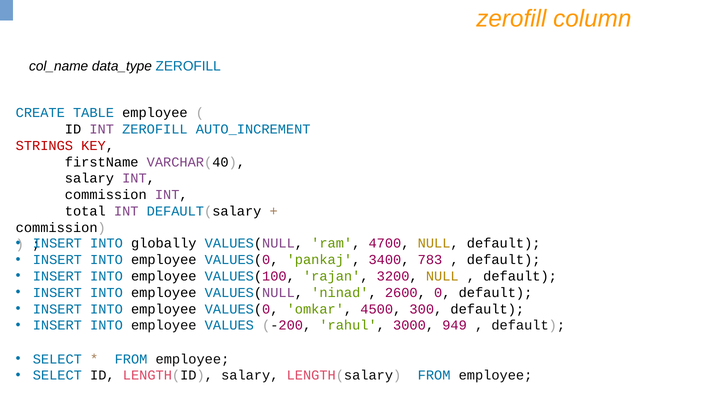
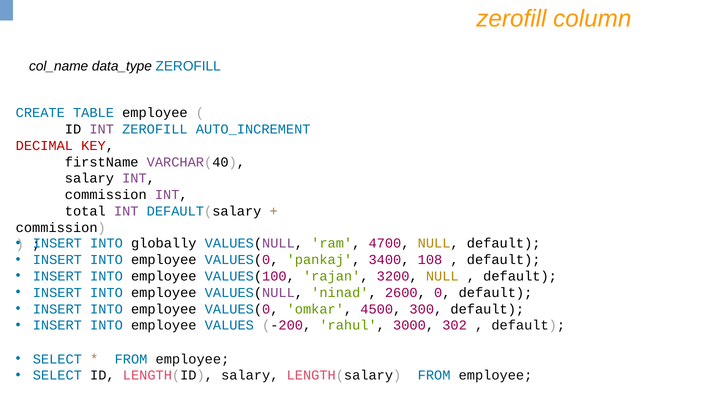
STRINGS: STRINGS -> DECIMAL (44, 145)
783: 783 -> 108 (430, 259)
949: 949 -> 302 (455, 325)
